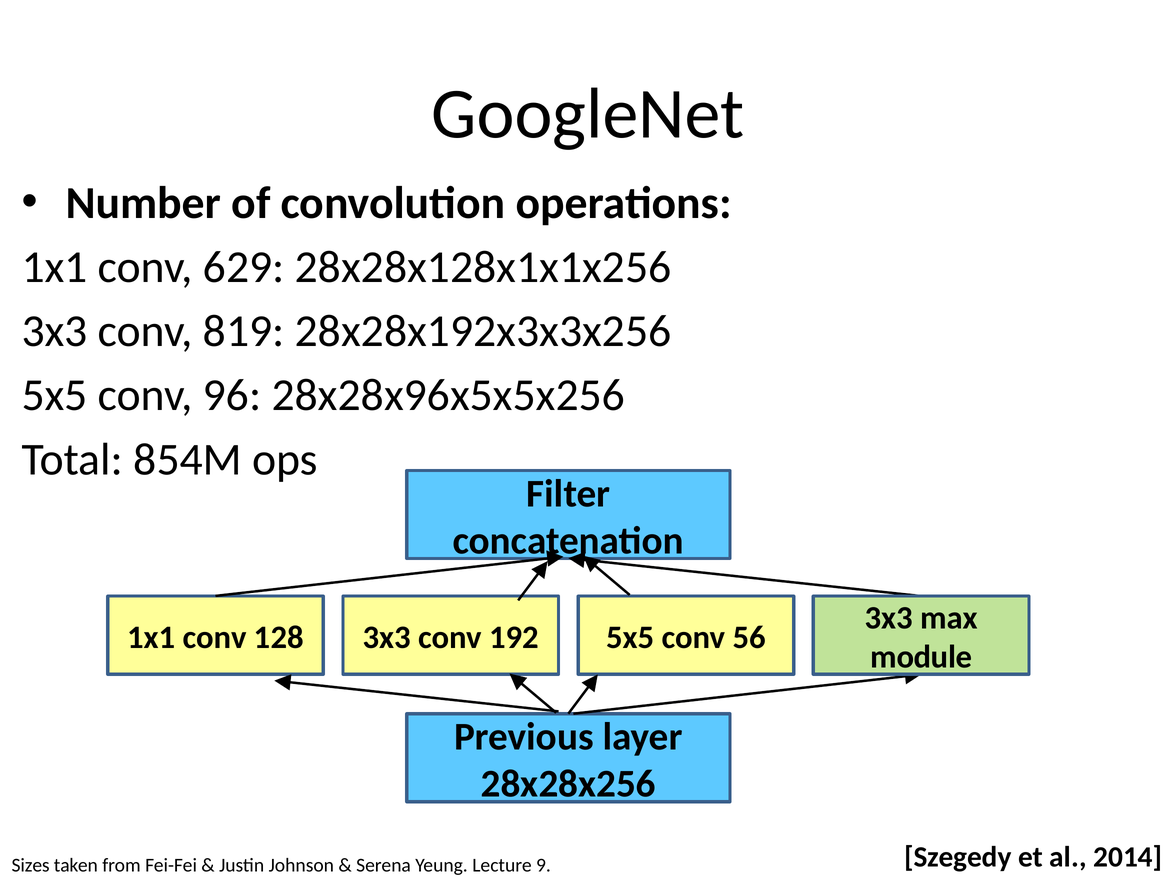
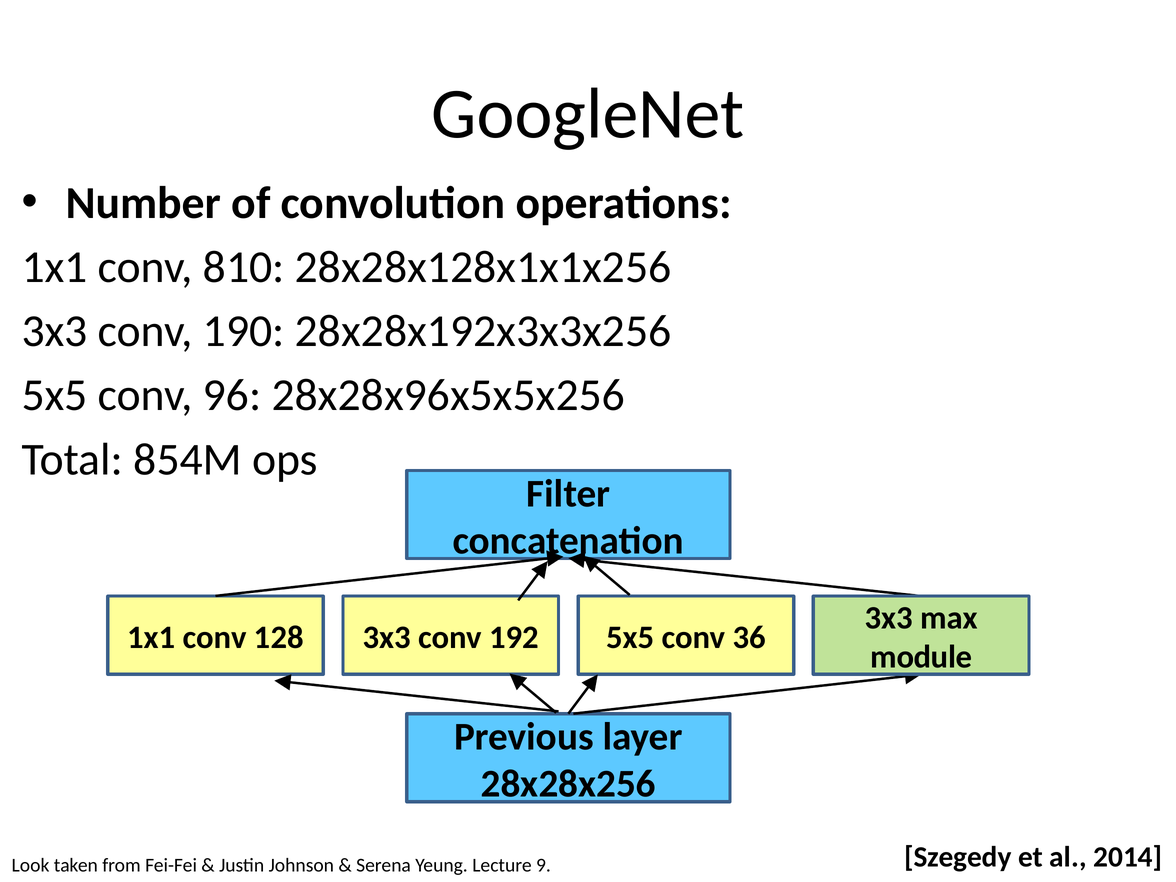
629: 629 -> 810 (244, 267)
819: 819 -> 190 (244, 331)
56: 56 -> 36 (749, 638)
Sizes: Sizes -> Look (31, 865)
